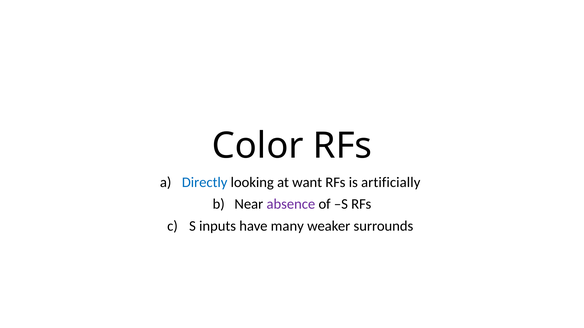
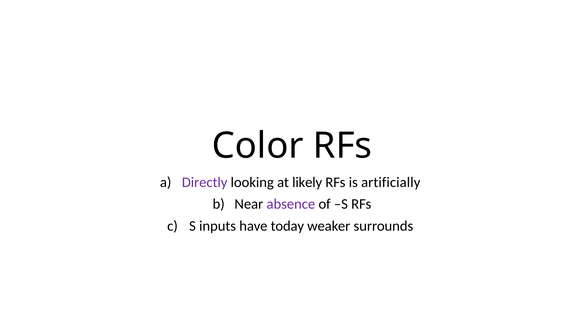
Directly colour: blue -> purple (205, 183)
want: want -> likely (307, 183)
many: many -> today (287, 226)
